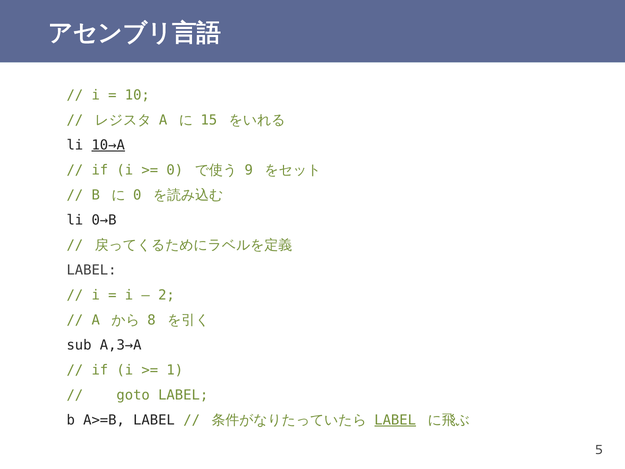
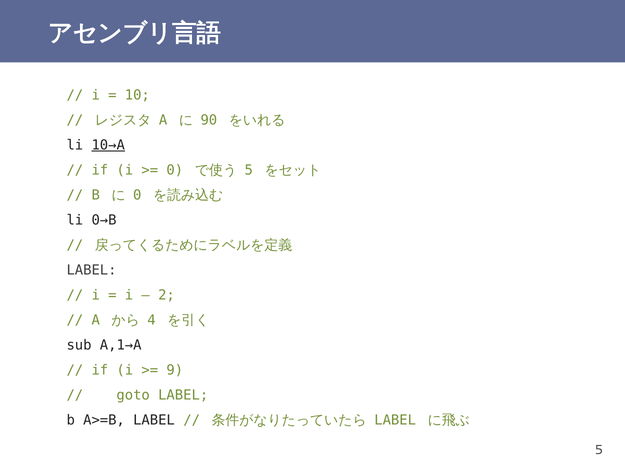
15: 15 -> 90 (209, 120)
9: 9 -> 5 (249, 170)
8: 8 -> 4 (151, 320)
A,3→A: A,3→A -> A,1→A (121, 345)
1: 1 -> 9 (175, 370)
LABEL underline: present -> none (395, 420)
